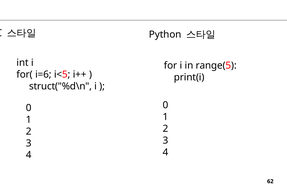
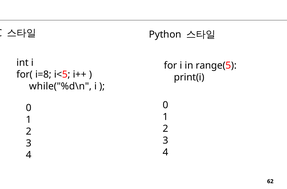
i=6: i=6 -> i=8 (43, 74)
struct("%d\n: struct("%d\n -> while("%d\n (60, 86)
